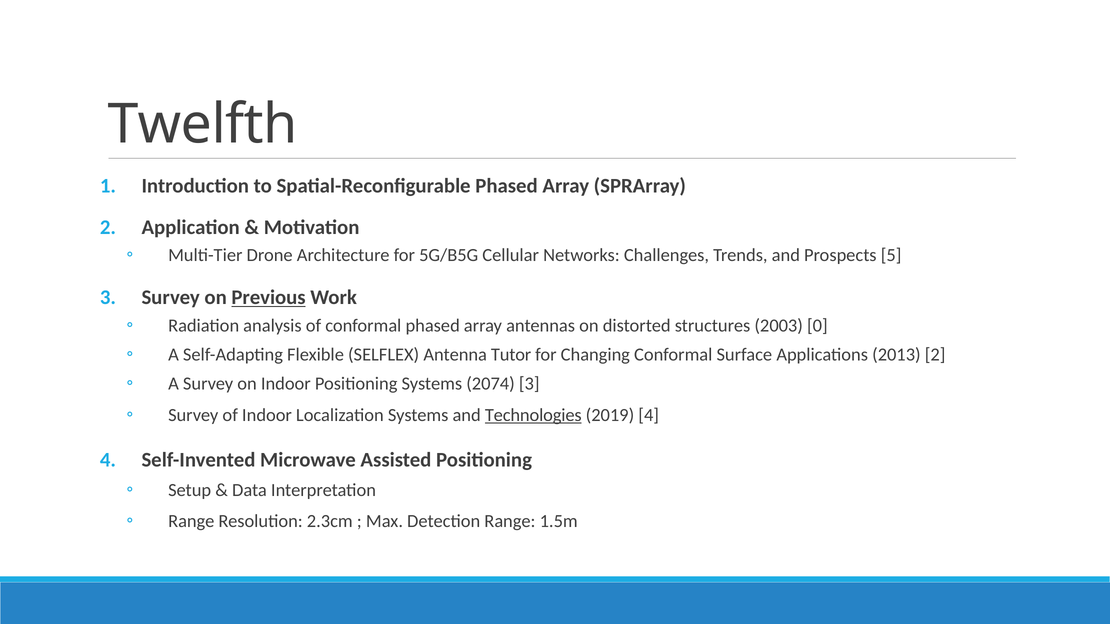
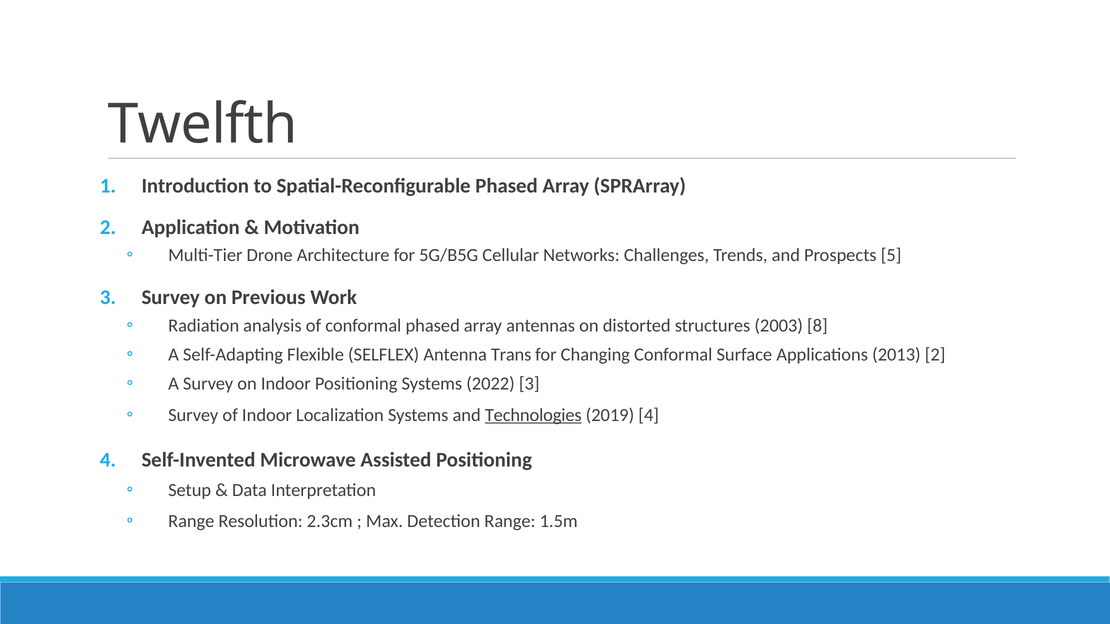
Previous underline: present -> none (269, 298)
0: 0 -> 8 (817, 326)
Tutor: Tutor -> Trans (511, 355)
2074: 2074 -> 2022 (491, 384)
